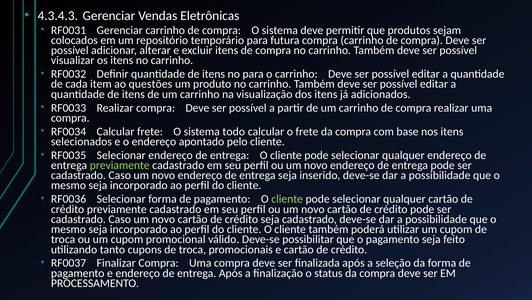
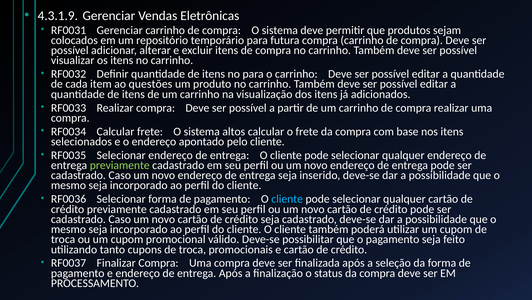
4.3.4.3: 4.3.4.3 -> 4.3.1.9 (58, 16)
todo: todo -> altos (234, 131)
cliente colour: light green -> light blue (287, 199)
